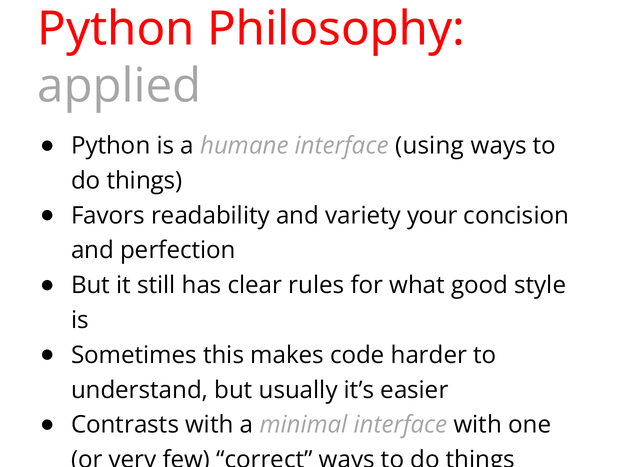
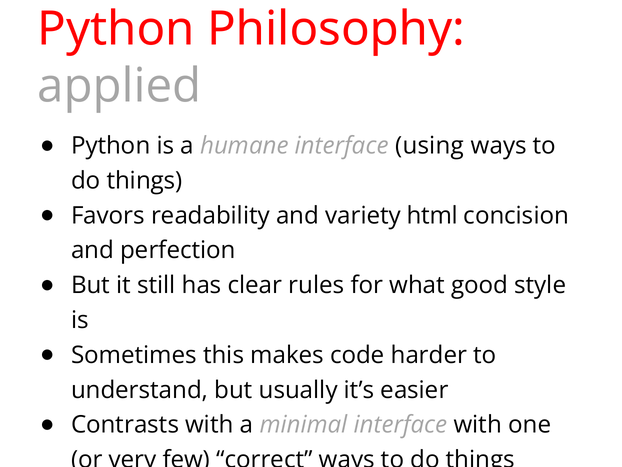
your: your -> html (432, 215)
